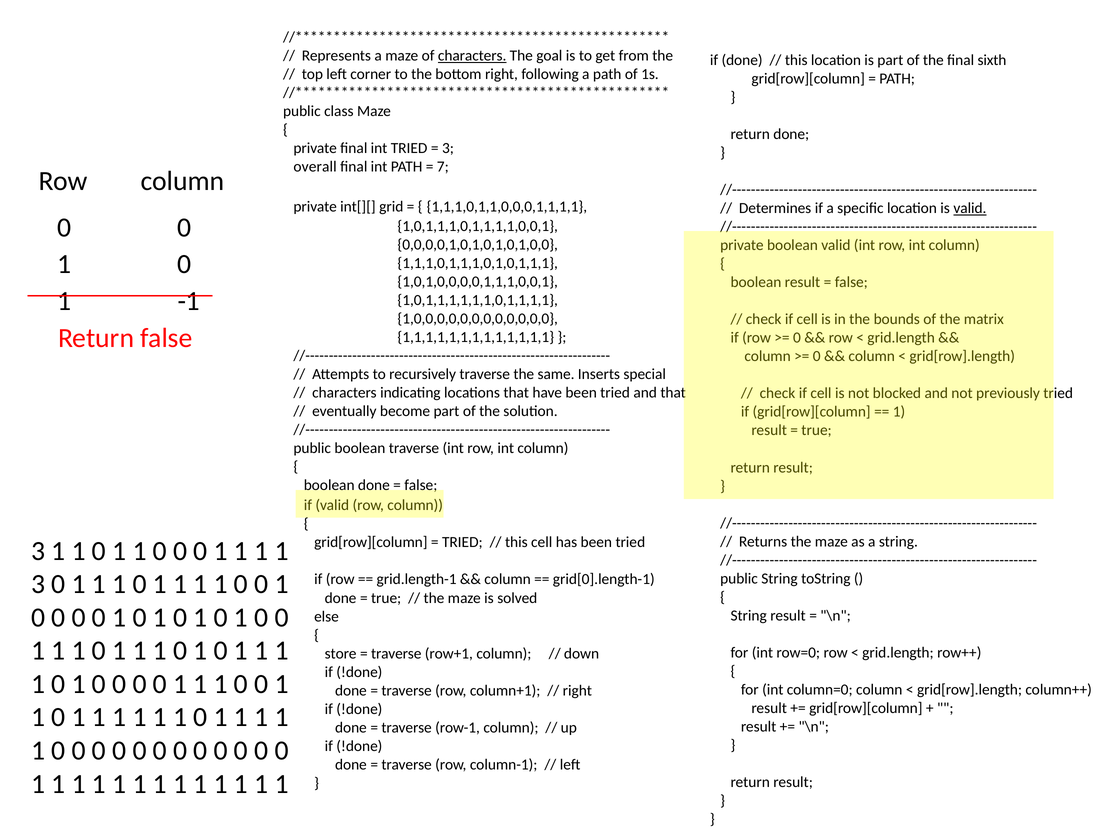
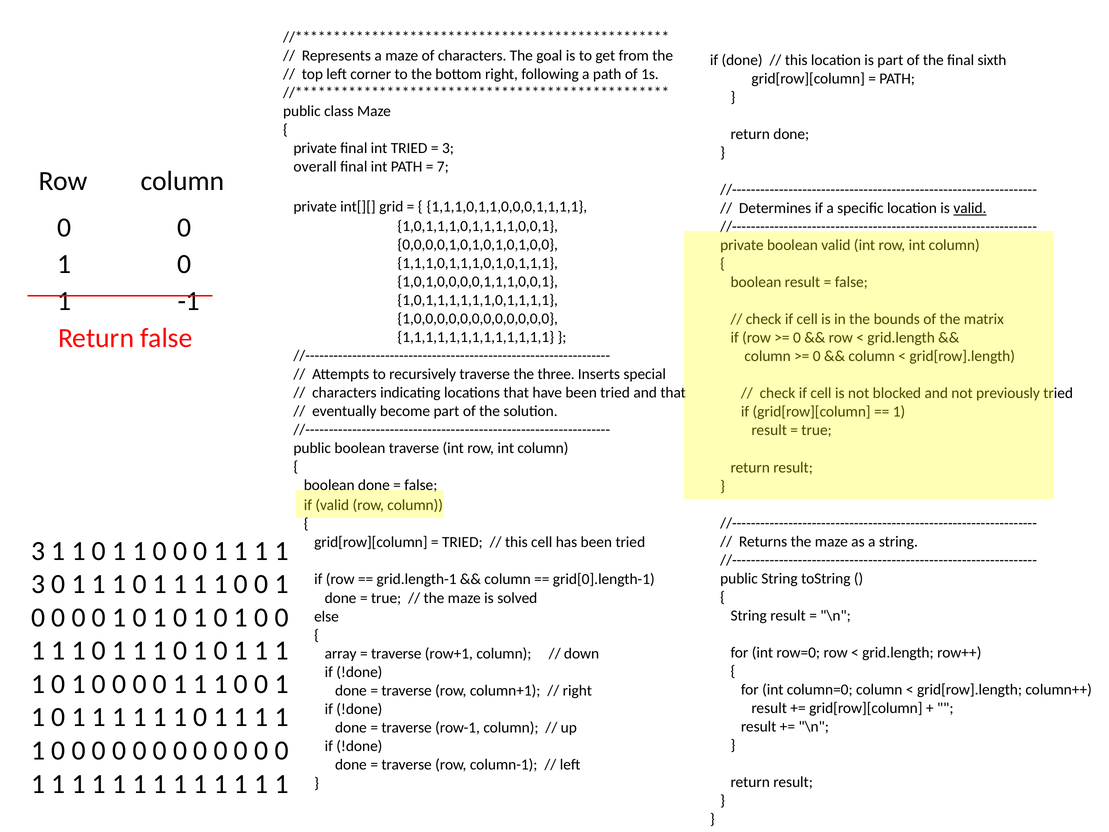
characters underline: present -> none (472, 56)
same: same -> three (556, 374)
store: store -> array (341, 653)
